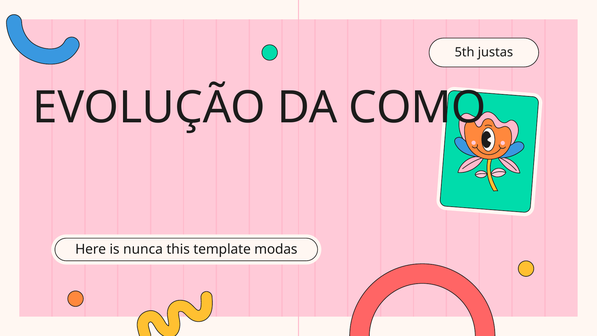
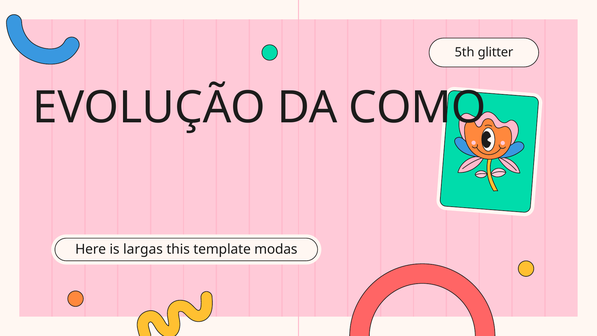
justas: justas -> glitter (495, 52)
nunca: nunca -> largas (143, 249)
